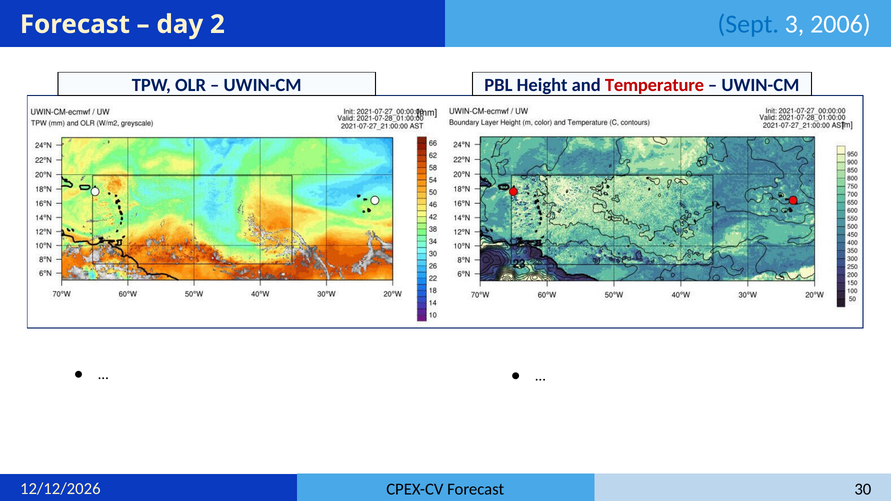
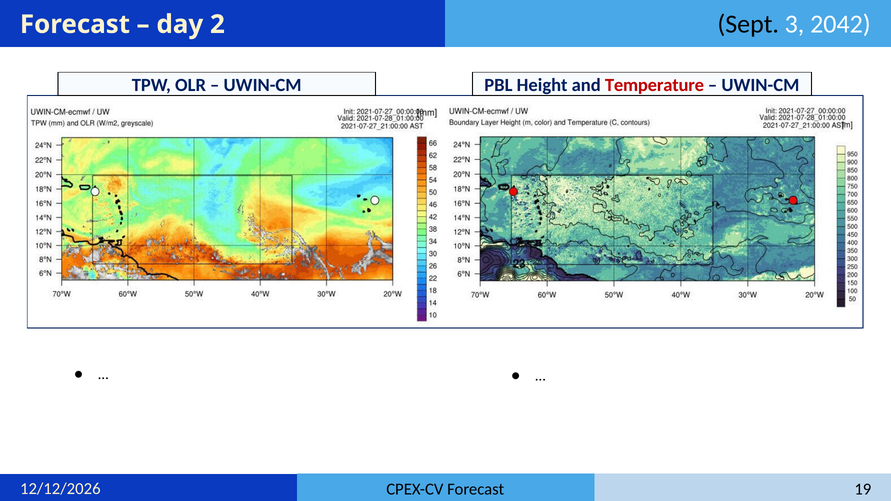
Sept colour: blue -> black (748, 24)
2006: 2006 -> 2042 (840, 24)
30: 30 -> 19 (863, 489)
